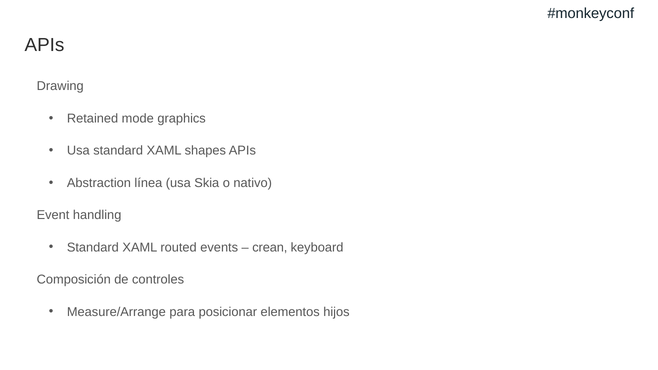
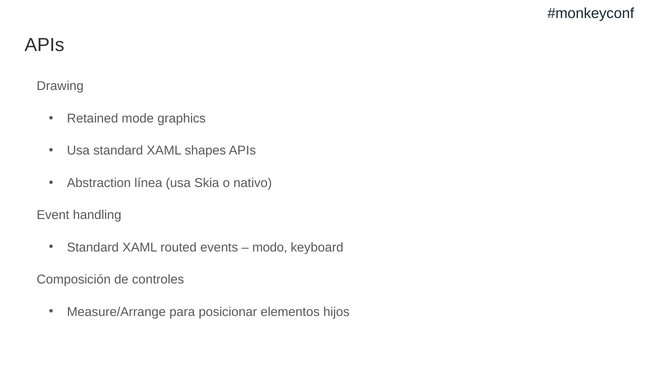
crean: crean -> modo (270, 248)
